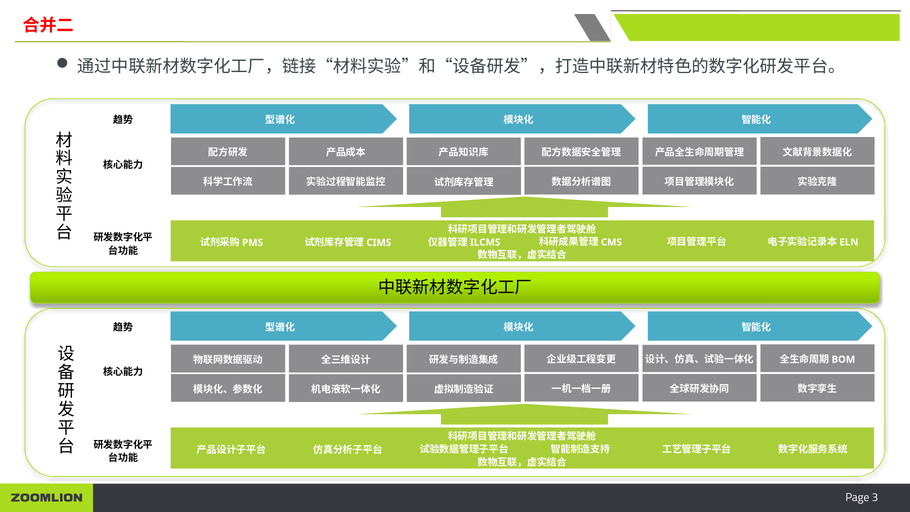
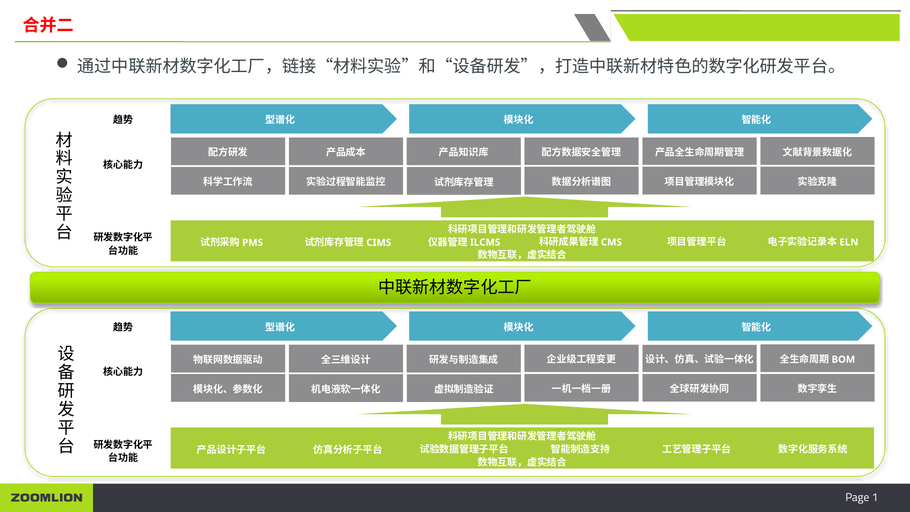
3: 3 -> 1 (875, 497)
